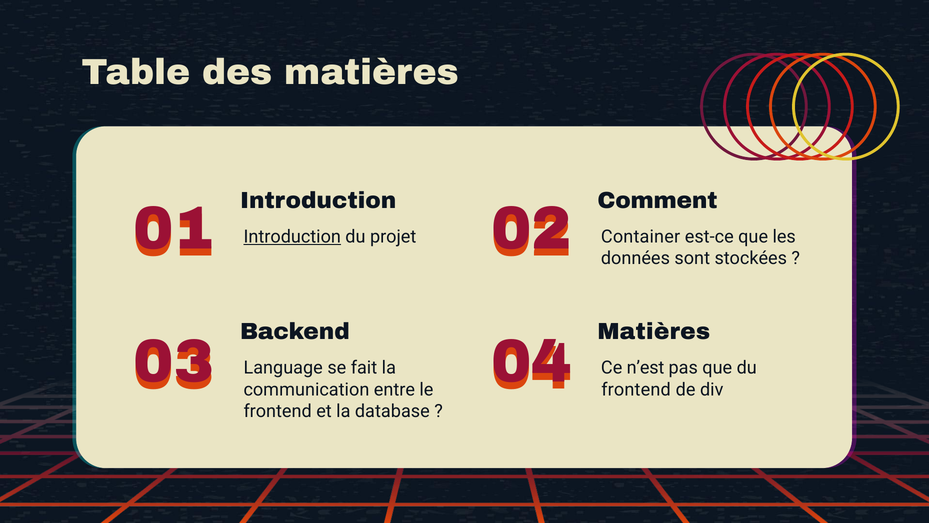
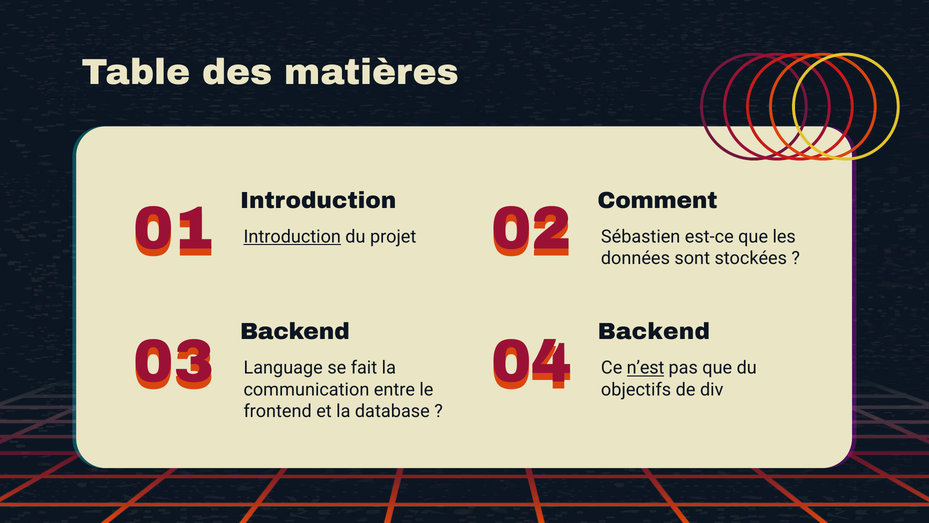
Container: Container -> Sébastien (641, 236)
Matières: Matières -> Backend (654, 331)
n’est underline: none -> present (645, 368)
frontend: frontend -> objectifs (636, 389)
